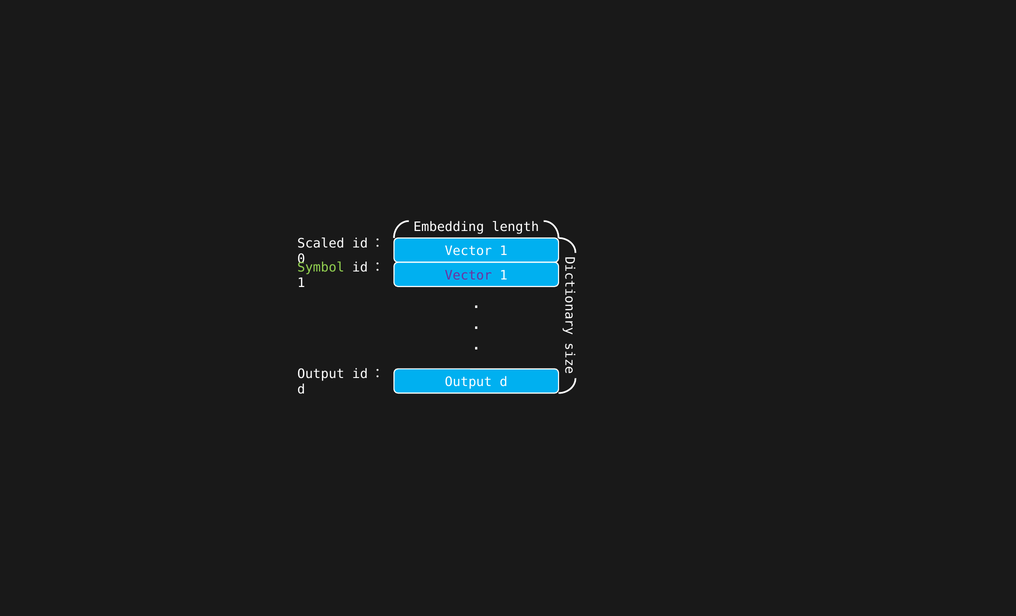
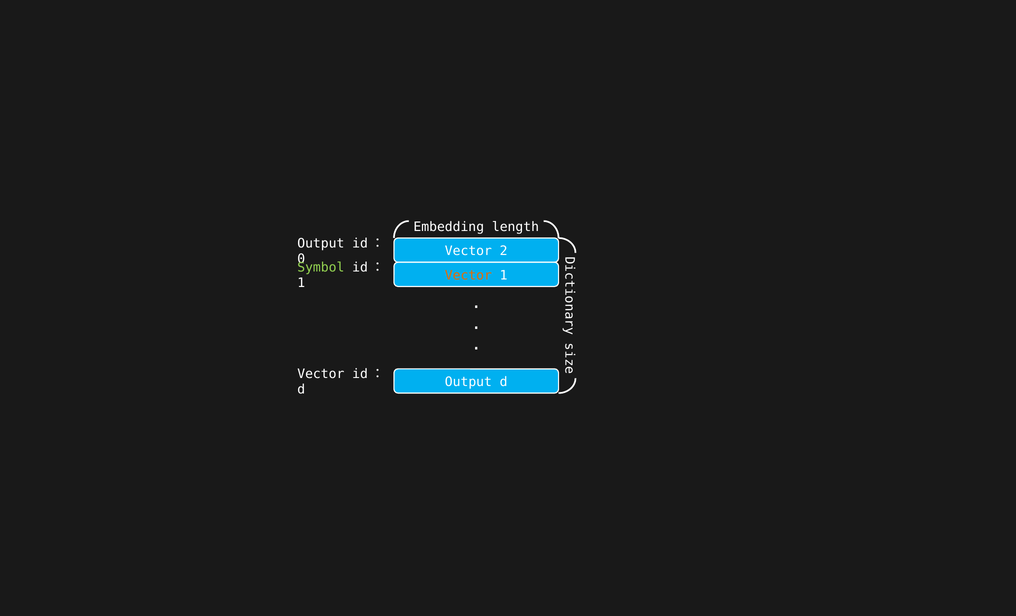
Scaled: Scaled -> Output (321, 243)
1: 1 -> 2 (504, 251)
Vector colour: purple -> orange (468, 275)
Output: Output -> Vector (321, 374)
